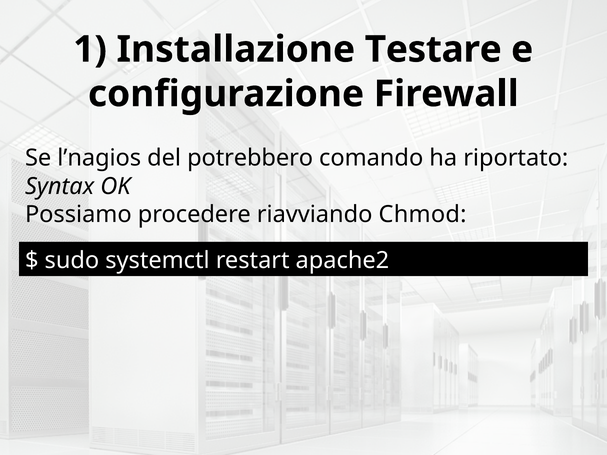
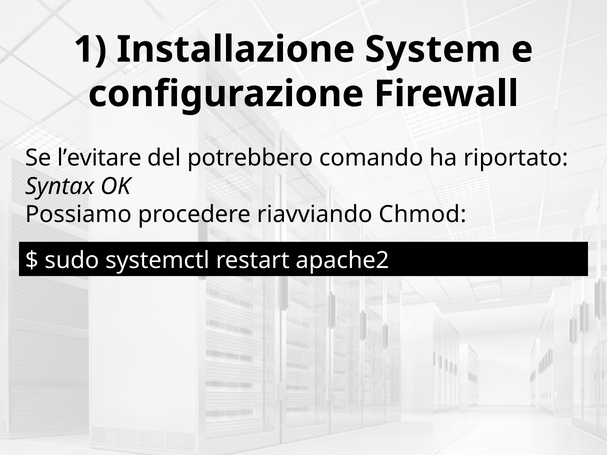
Testare: Testare -> System (433, 49)
l’nagios: l’nagios -> l’evitare (99, 158)
